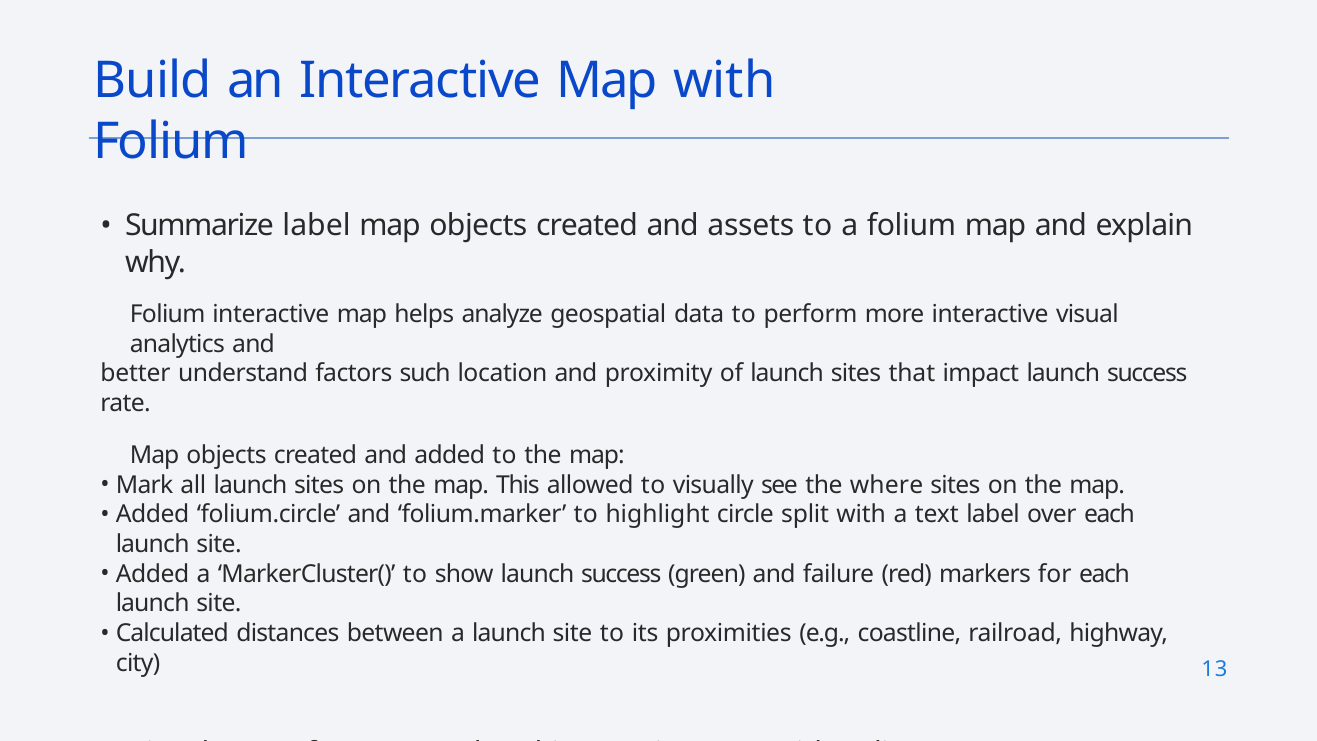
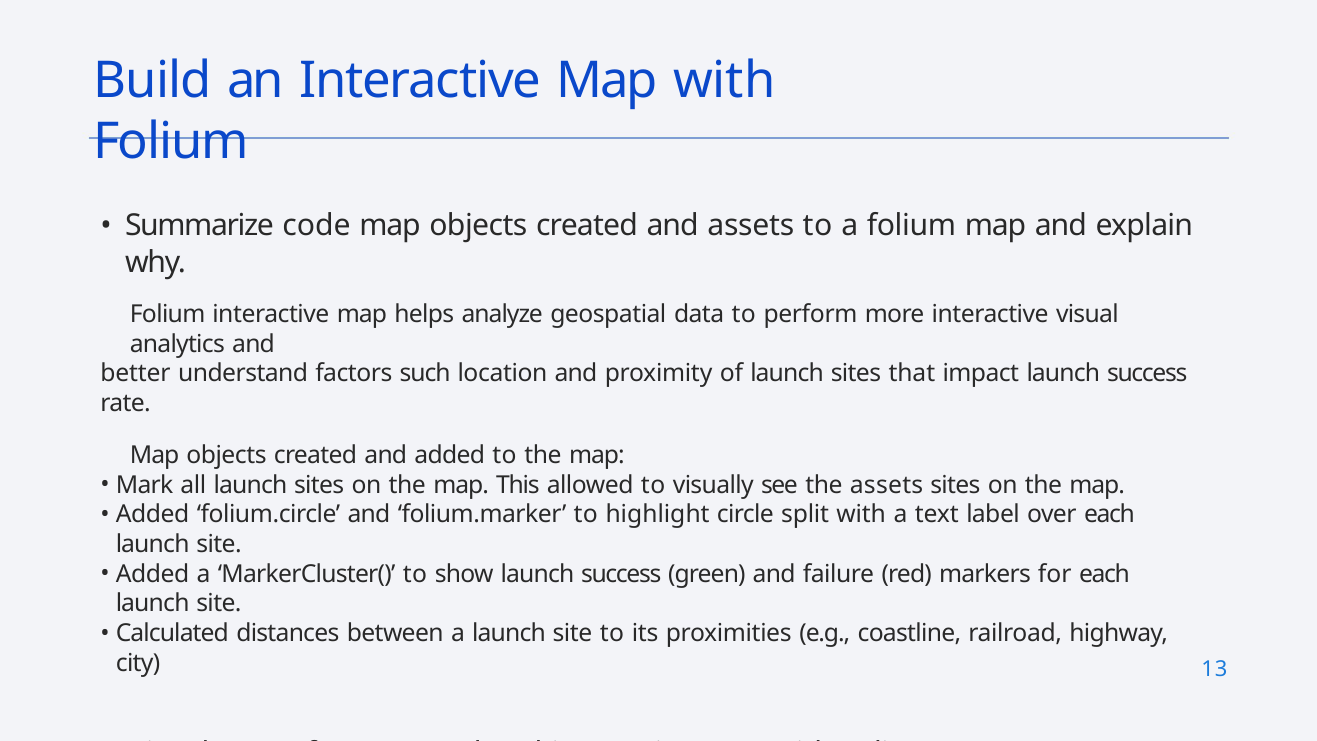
Summarize label: label -> code (317, 226)
the where: where -> assets (887, 485)
